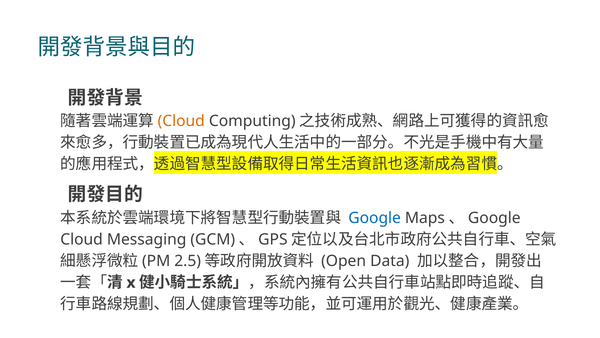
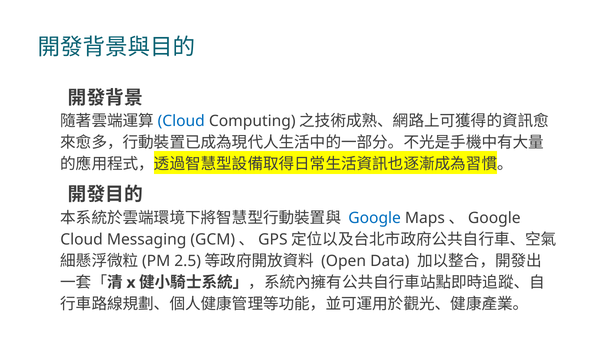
Cloud colour: orange -> blue (181, 121)
